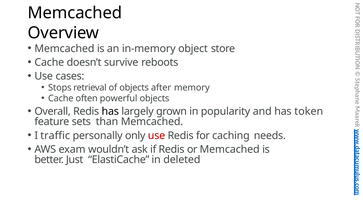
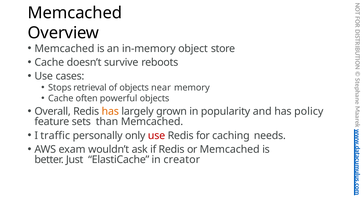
after: after -> near (161, 88)
has colour: black -> orange (110, 112)
token: token -> policy (309, 112)
deleted: deleted -> creator (182, 160)
